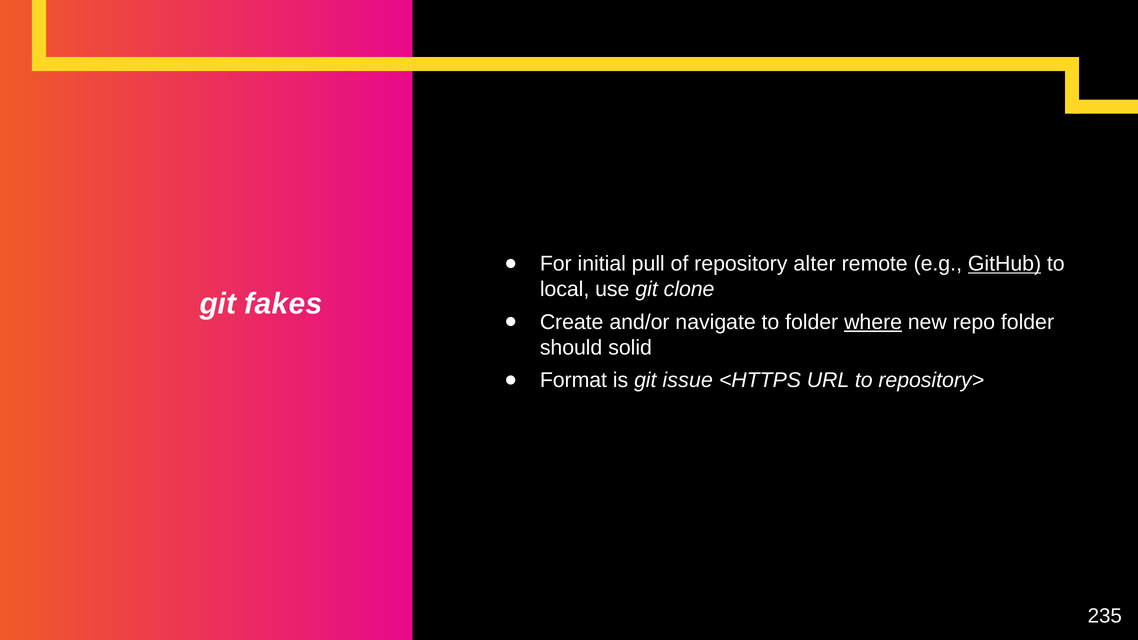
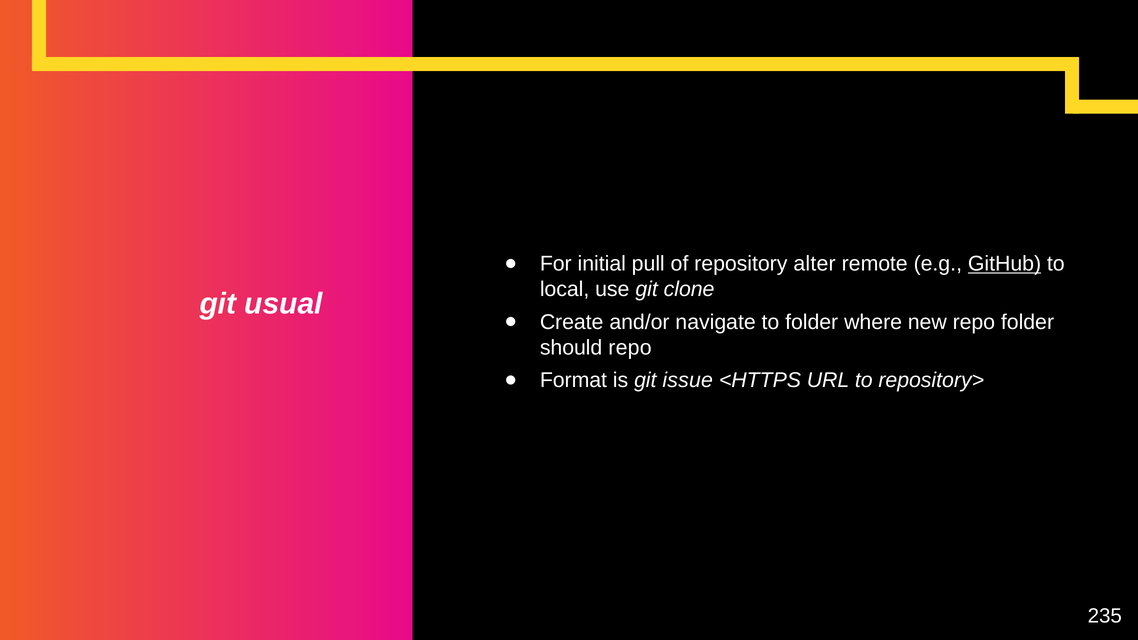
fakes: fakes -> usual (283, 304)
where underline: present -> none (873, 322)
should solid: solid -> repo (630, 348)
